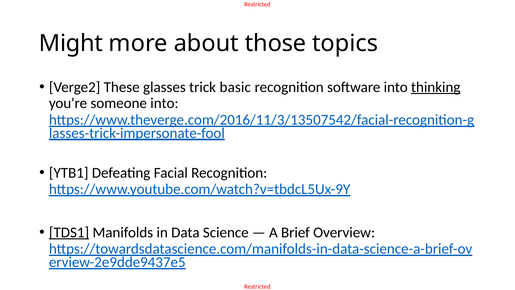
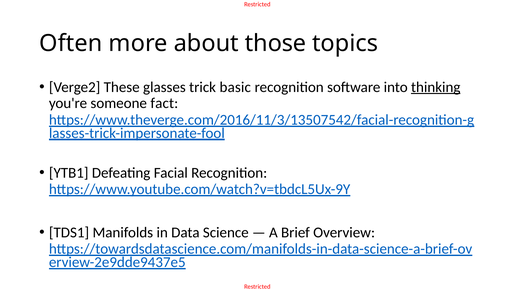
Might: Might -> Often (71, 43)
someone into: into -> fact (164, 103)
TDS1 underline: present -> none (69, 232)
